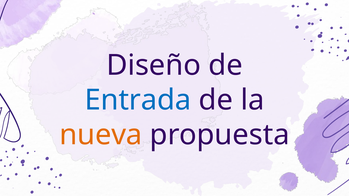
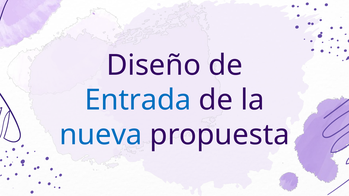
nueva colour: orange -> blue (101, 135)
